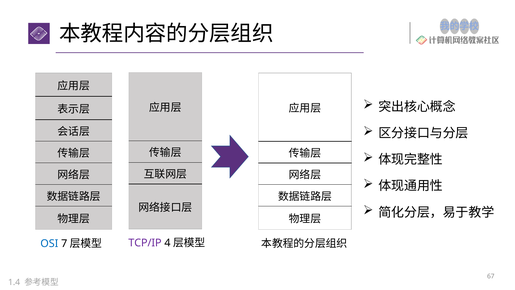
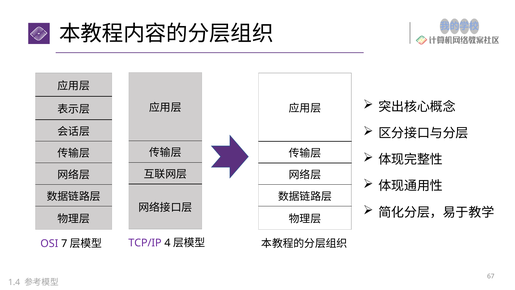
OSI colour: blue -> purple (49, 243)
